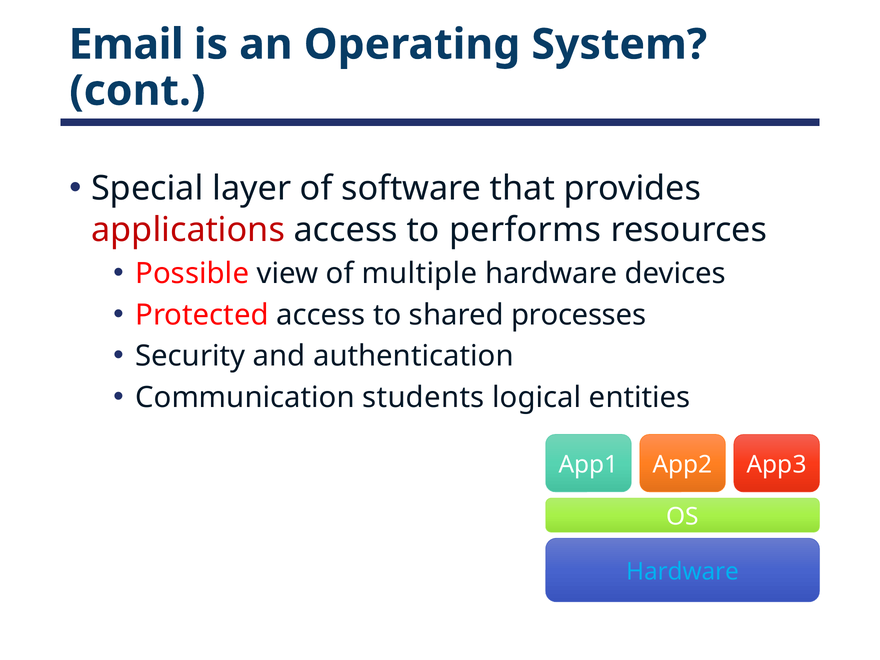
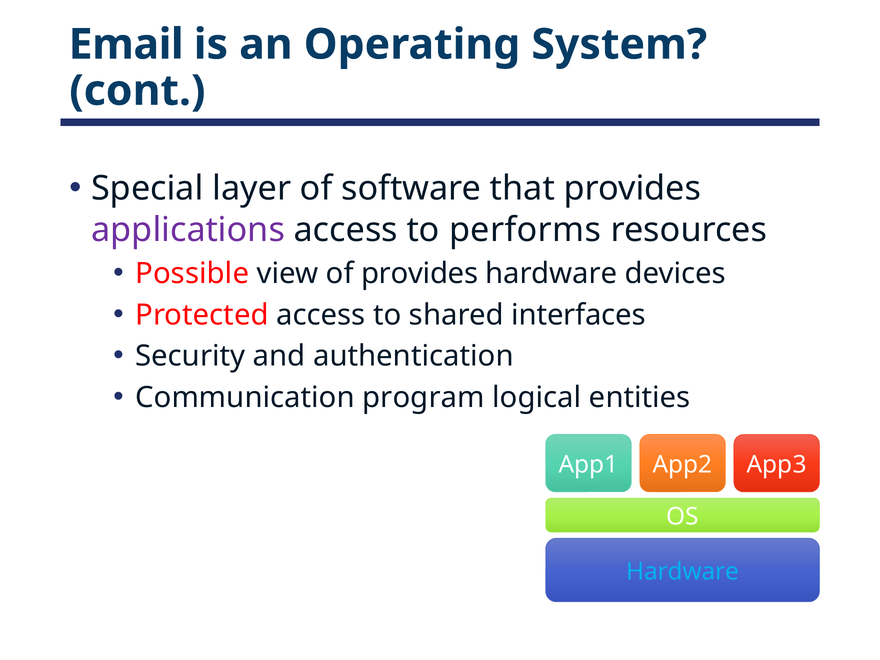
applications colour: red -> purple (188, 230)
of multiple: multiple -> provides (420, 274)
processes: processes -> interfaces (579, 315)
students: students -> program (424, 398)
